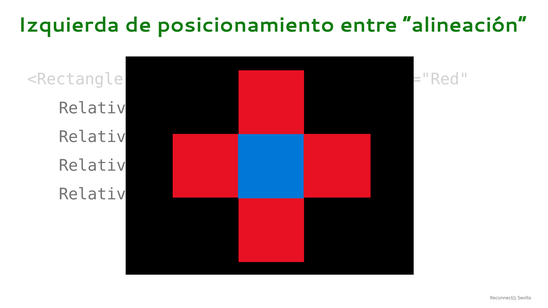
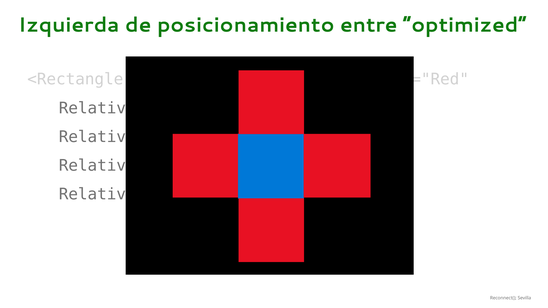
alineación: alineación -> optimized (465, 25)
